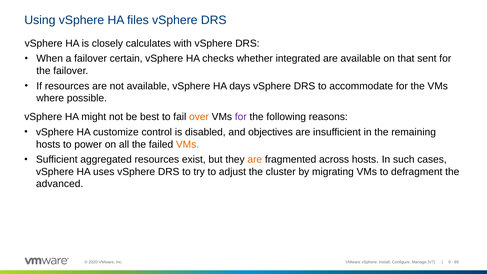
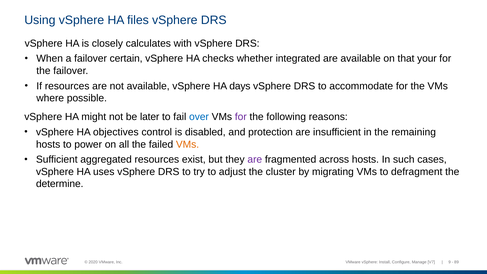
sent: sent -> your (427, 59)
best: best -> later (150, 117)
over colour: orange -> blue (199, 117)
customize: customize -> objectives (116, 132)
objectives: objectives -> protection (271, 132)
are colour: orange -> purple (255, 160)
advanced: advanced -> determine (60, 184)
